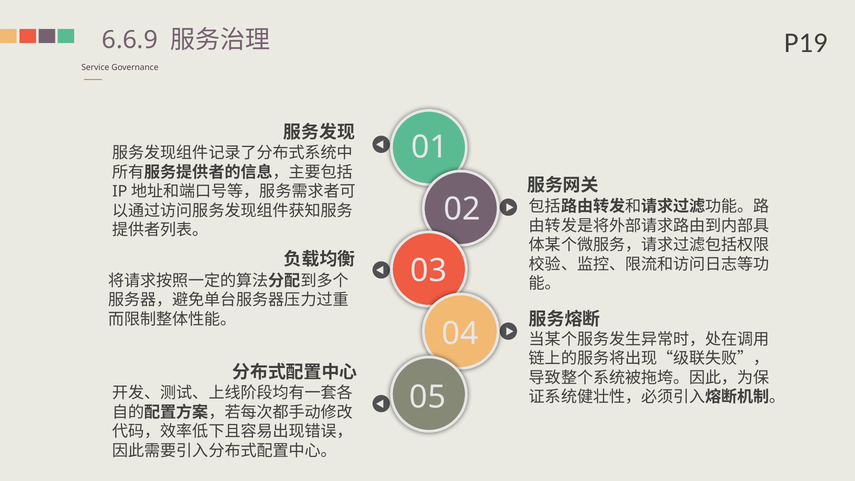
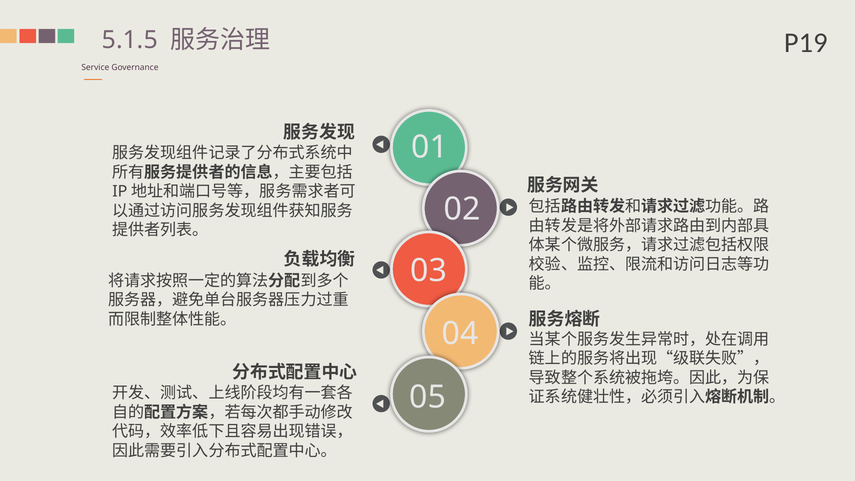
6.6.9: 6.6.9 -> 5.1.5 (130, 40)
